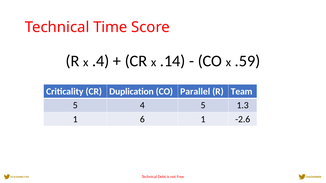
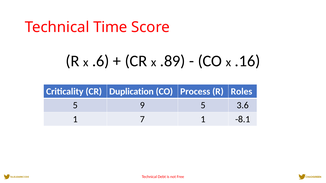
.4: .4 -> .6 (101, 61)
.14: .14 -> .89 (173, 61)
.59: .59 -> .16 (247, 61)
Parallel: Parallel -> Process (195, 92)
Team: Team -> Roles (242, 92)
4: 4 -> 9 (142, 106)
1.3: 1.3 -> 3.6 (243, 106)
6: 6 -> 7 (142, 119)
-2.6: -2.6 -> -8.1 (243, 119)
